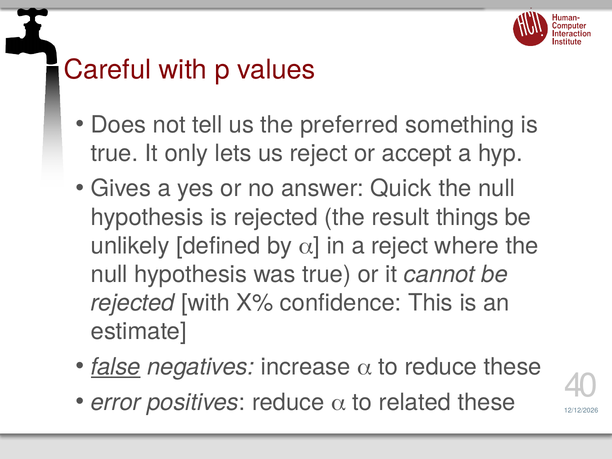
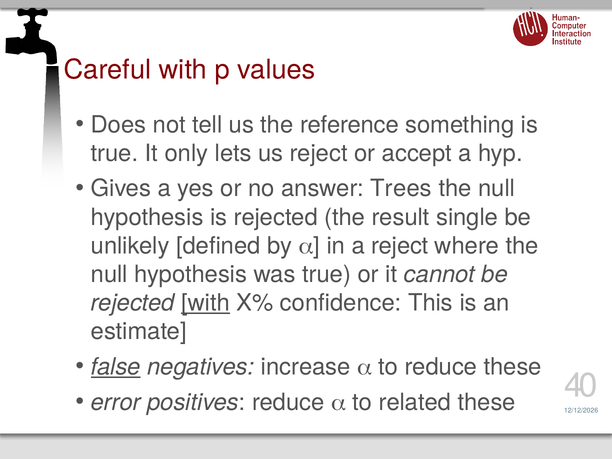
preferred: preferred -> reference (349, 125)
Quick: Quick -> Trees (401, 189)
things: things -> single (467, 217)
with underline: none -> present (206, 303)
